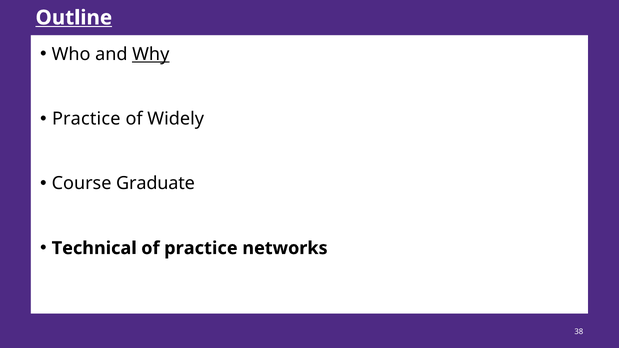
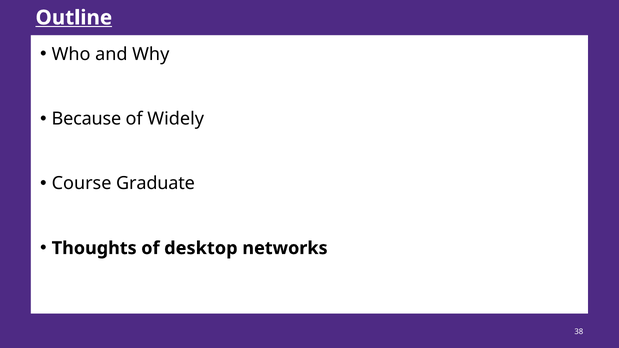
Why underline: present -> none (151, 54)
Practice: Practice -> Because (86, 119)
Technical: Technical -> Thoughts (94, 248)
of practice: practice -> desktop (201, 248)
